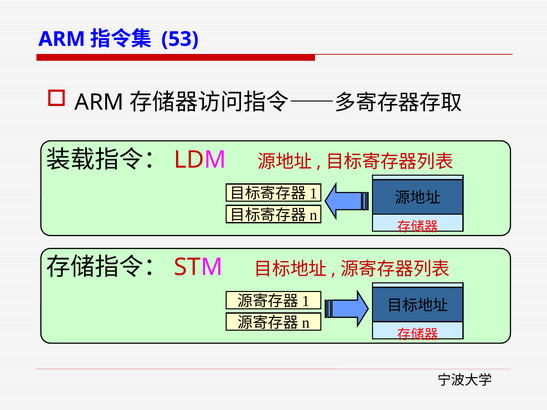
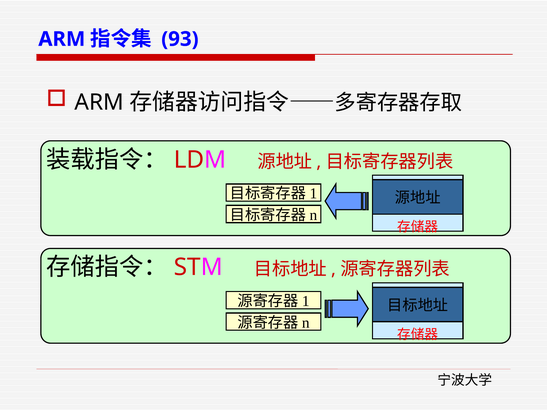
53: 53 -> 93 (180, 39)
